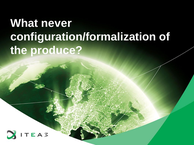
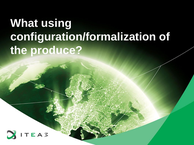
never: never -> using (56, 23)
